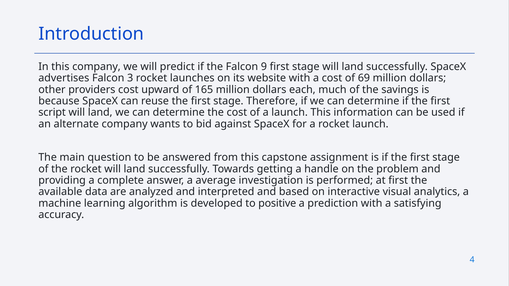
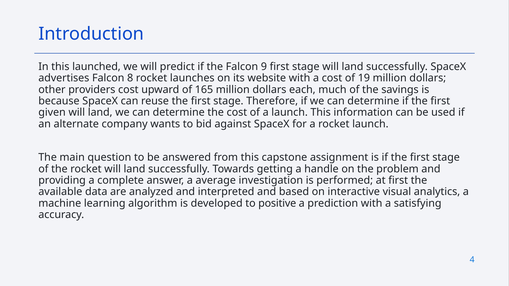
this company: company -> launched (96, 67)
3: 3 -> 8 (130, 78)
69: 69 -> 19 (364, 78)
script: script -> given (52, 113)
